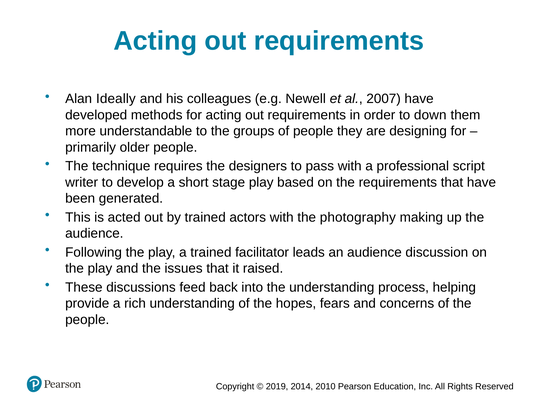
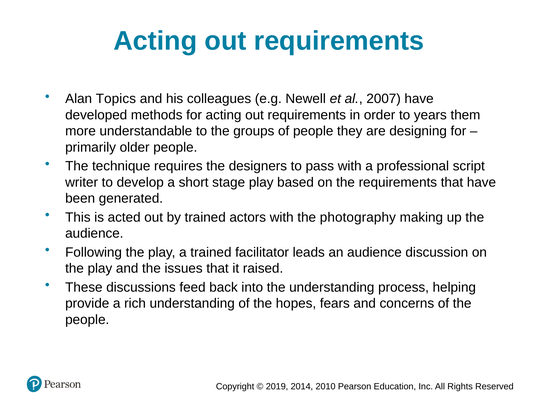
Ideally: Ideally -> Topics (116, 99)
down: down -> years (430, 115)
